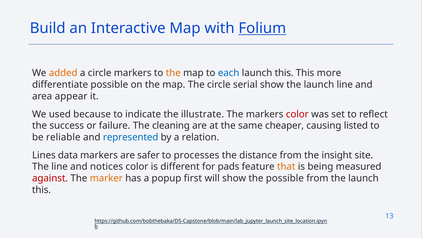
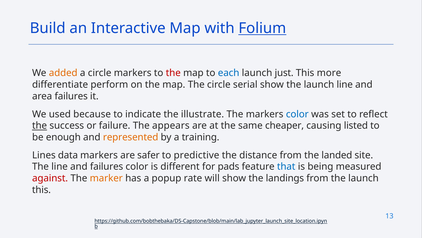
the colour: orange -> red (173, 73)
this: this -> just (284, 73)
differentiate possible: possible -> perform (109, 85)
area appear: appear -> failures (71, 96)
color colour: red -> blue (297, 114)
the underline: none -> present (40, 125)
cleaning: cleaning -> appears (171, 125)
reliable: reliable -> enough (63, 137)
represented colour: blue -> orange (131, 137)
relation: relation -> training (201, 137)
processes: processes -> predictive (197, 155)
insight: insight -> landed (337, 155)
and notices: notices -> failures (107, 166)
that colour: orange -> blue (286, 166)
first: first -> rate (193, 178)
the possible: possible -> landings (285, 178)
